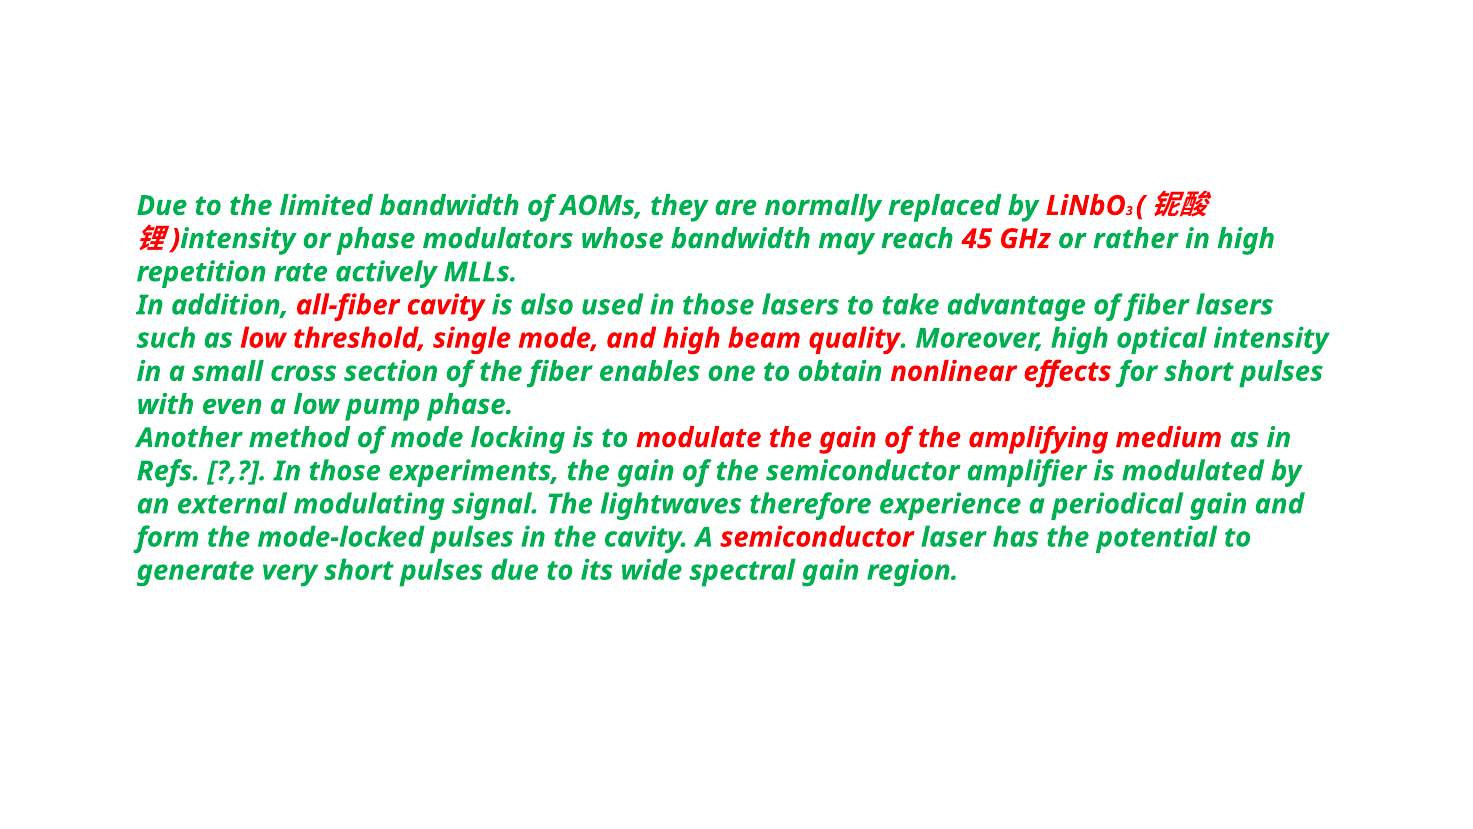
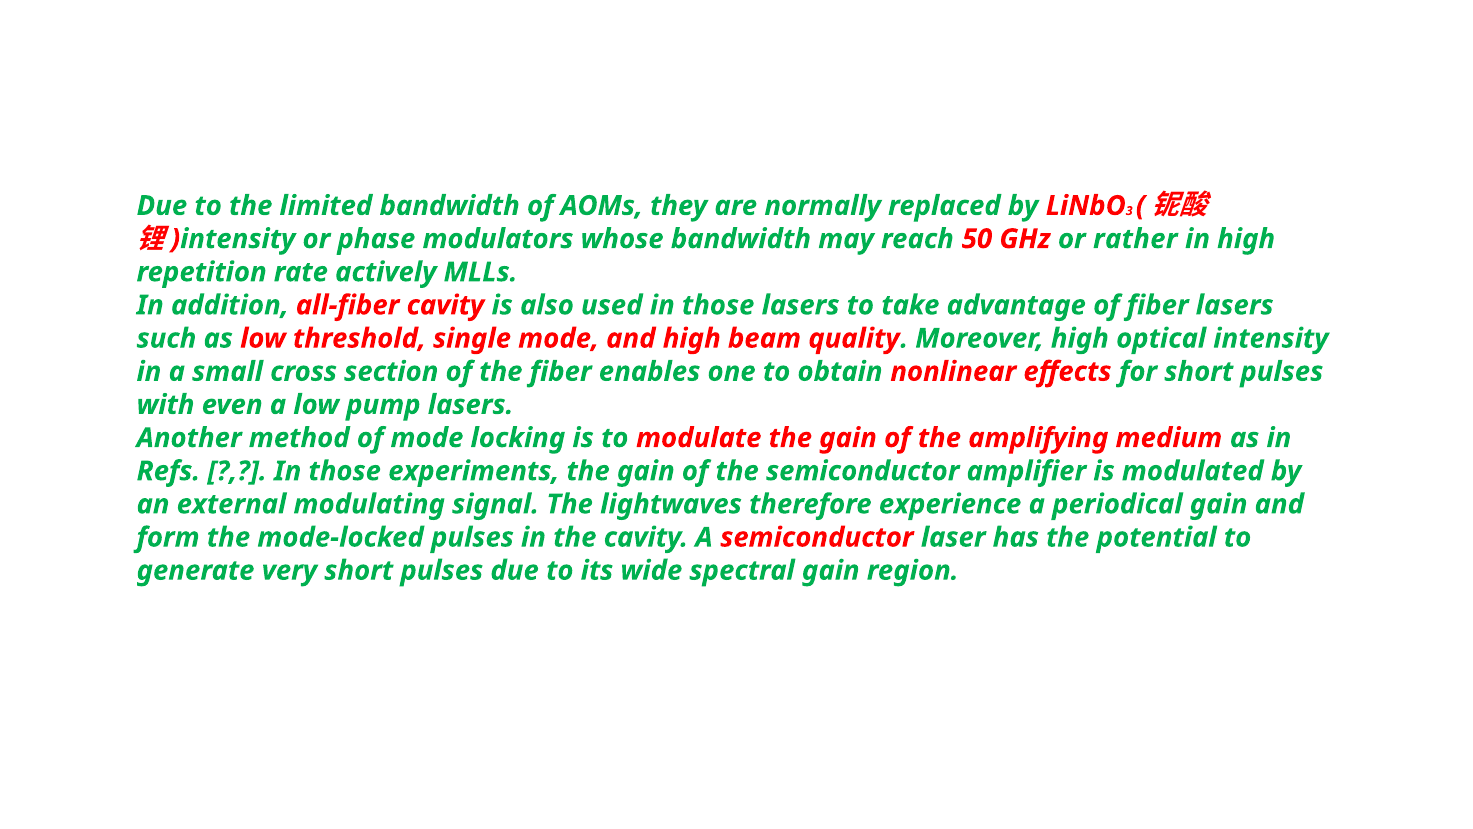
45: 45 -> 50 (977, 239)
pump phase: phase -> lasers (471, 405)
